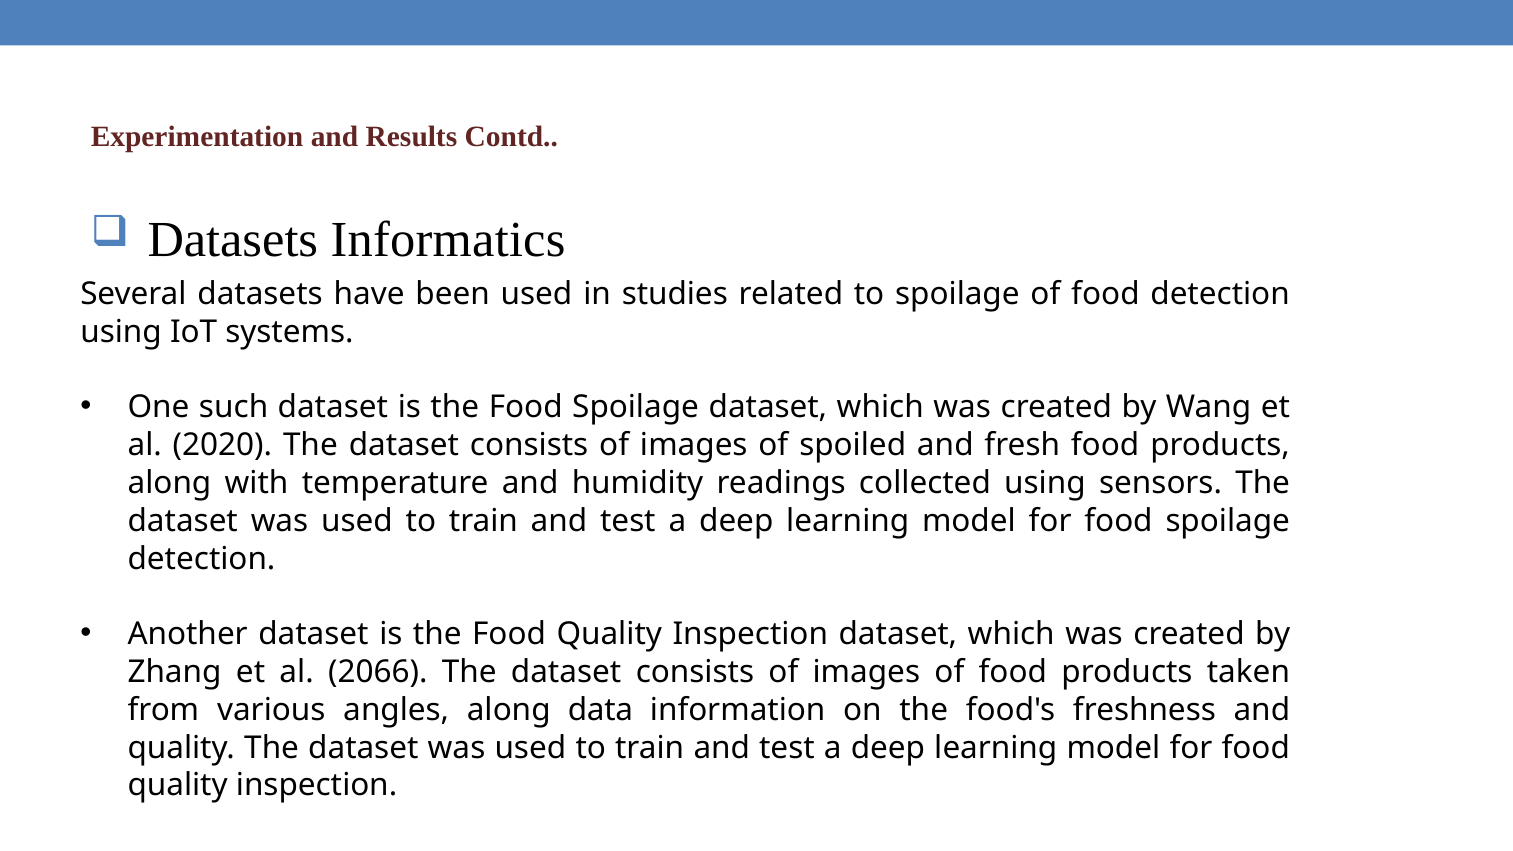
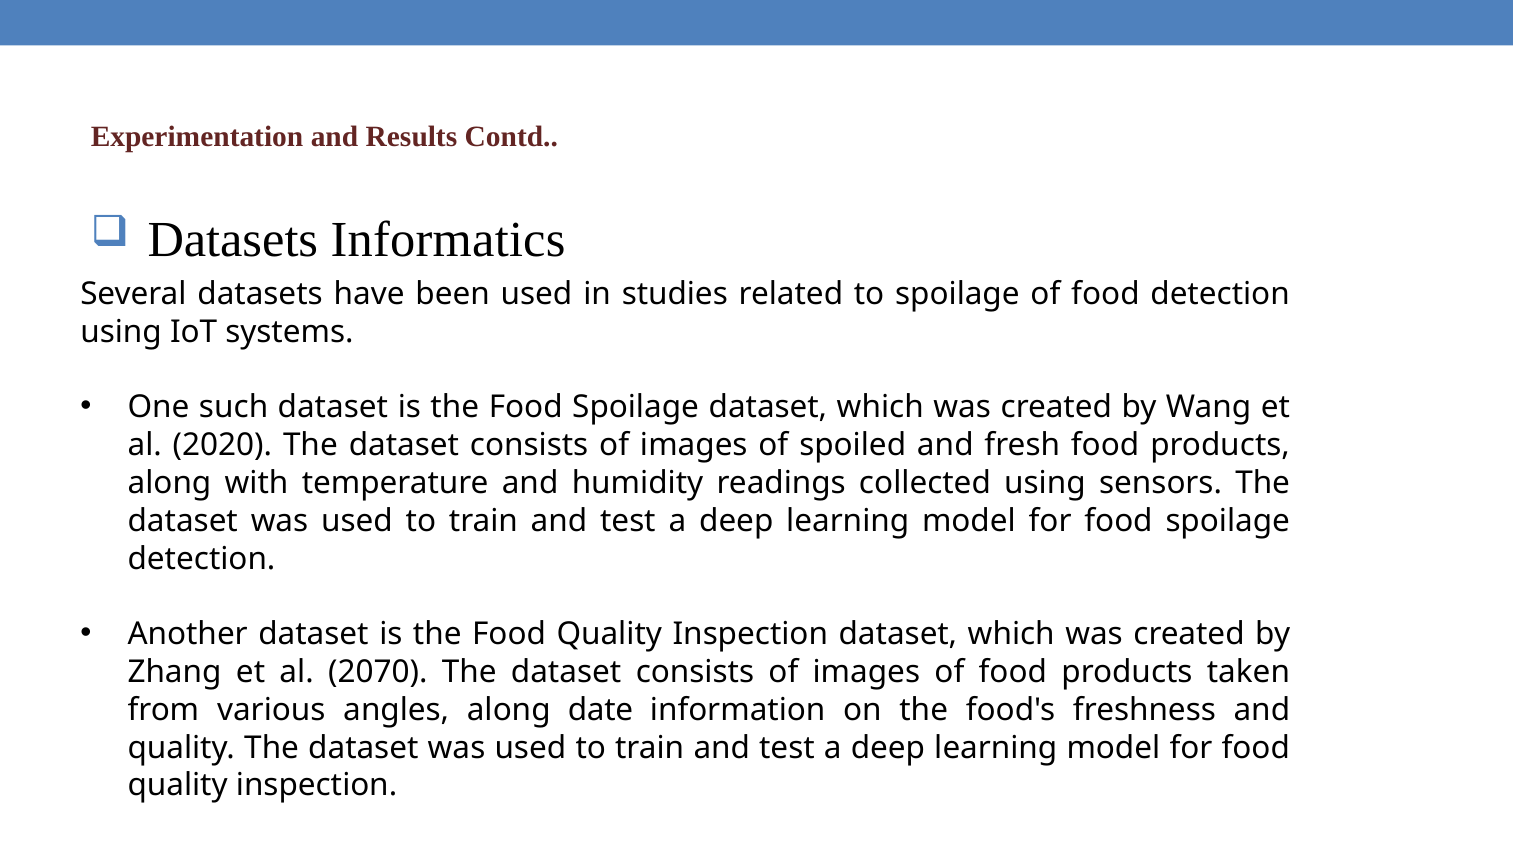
2066: 2066 -> 2070 (378, 672)
data: data -> date (601, 710)
